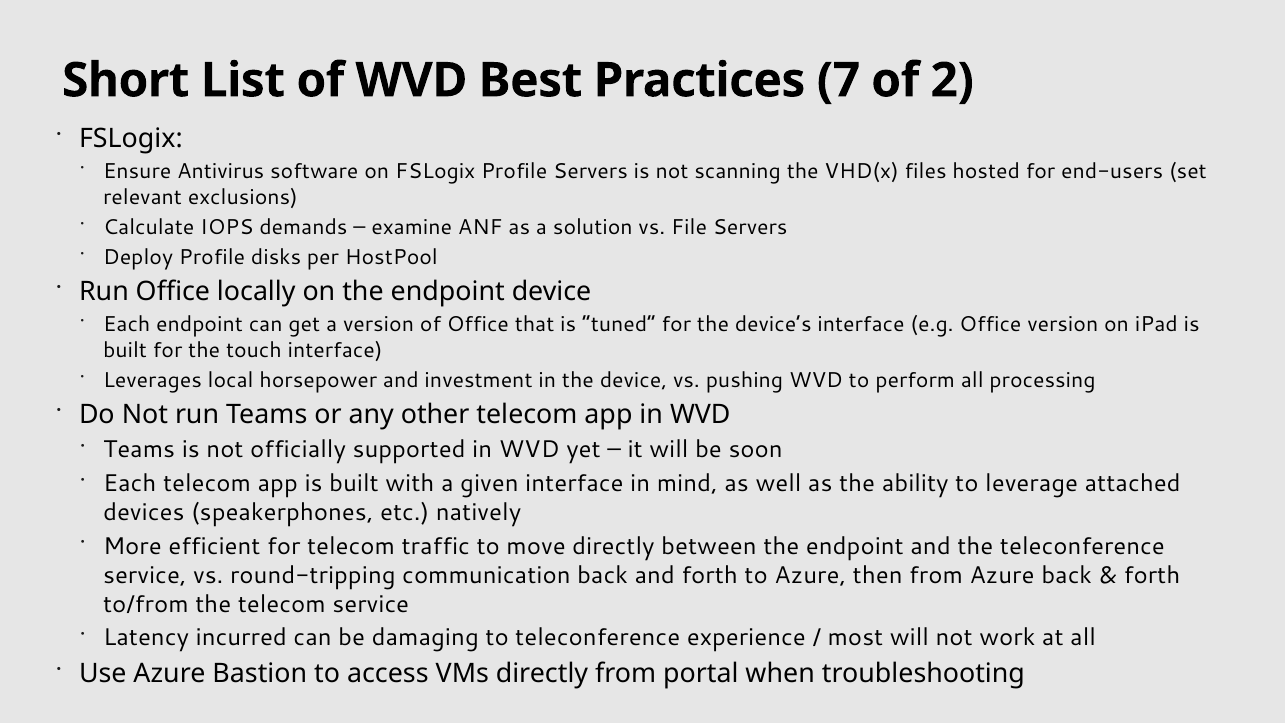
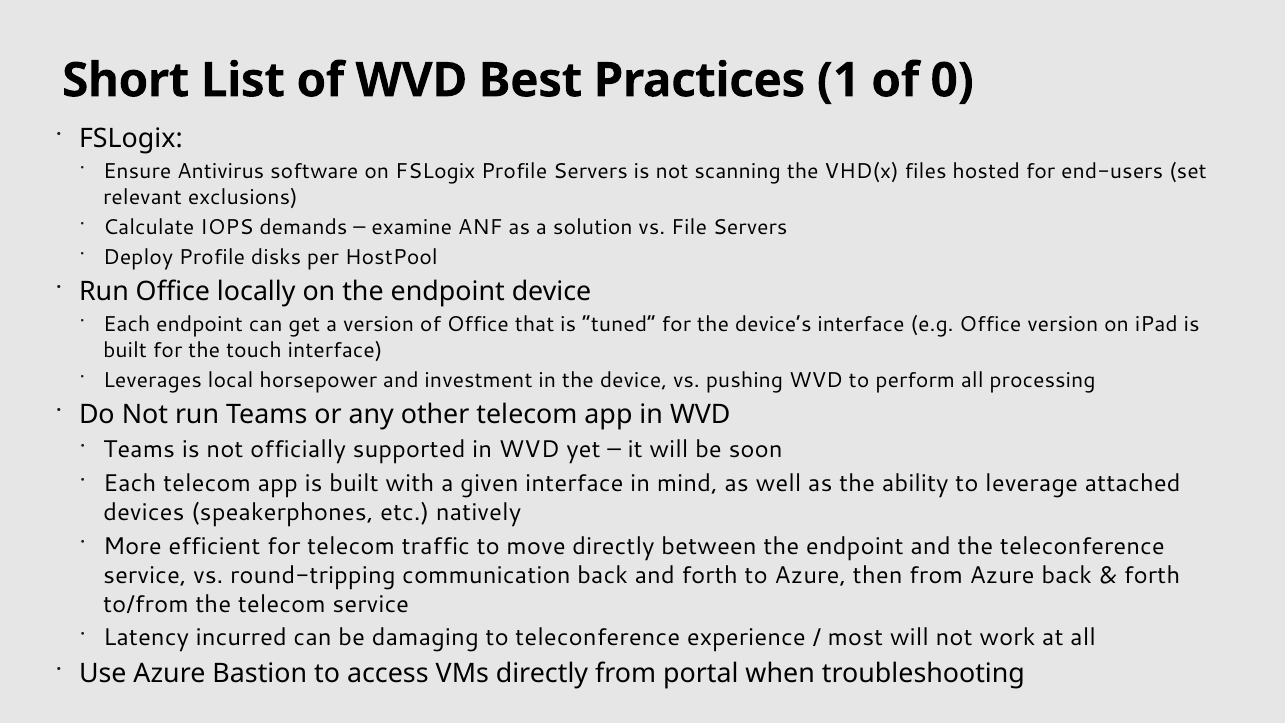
7: 7 -> 1 (839, 80)
2: 2 -> 0 (952, 80)
